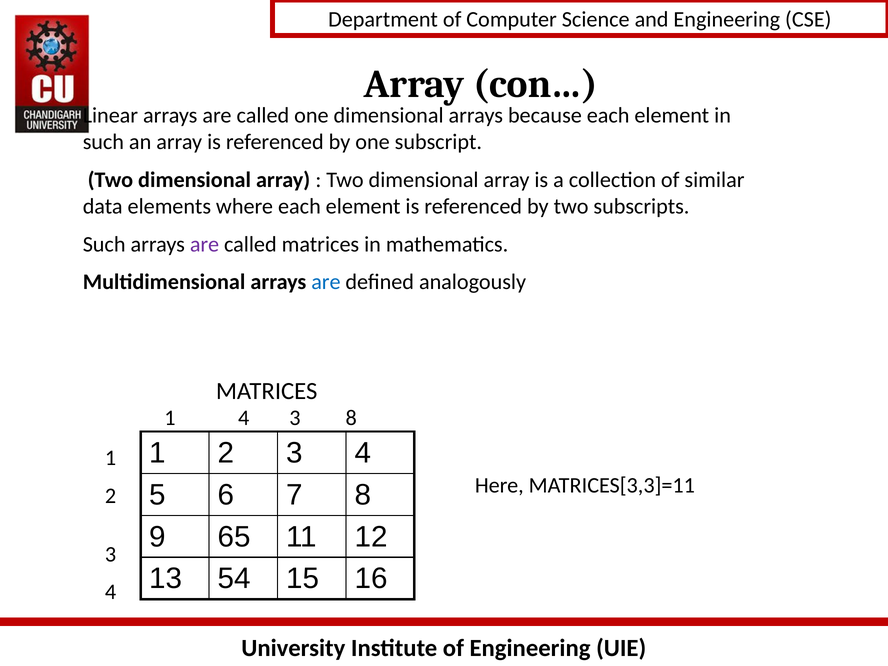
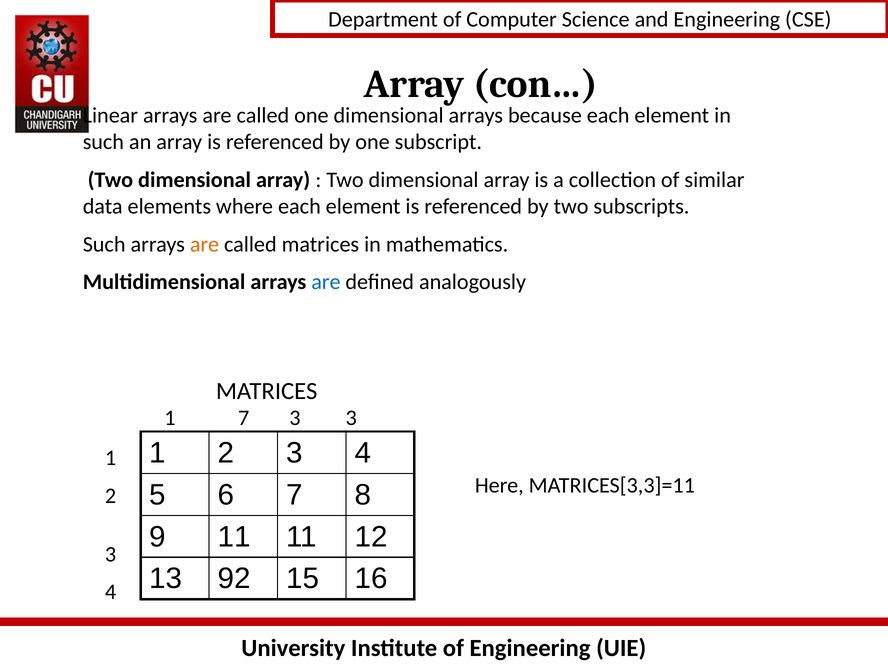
are colour: purple -> orange (205, 244)
1 4: 4 -> 7 (244, 418)
8: 8 -> 3 (351, 418)
9 65: 65 -> 11 (234, 537)
54: 54 -> 92 (234, 579)
